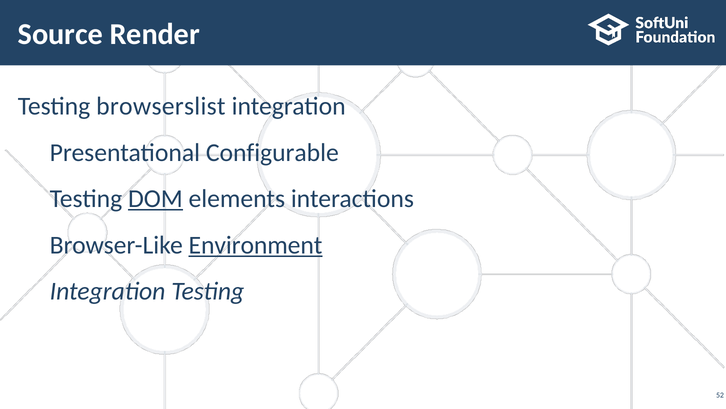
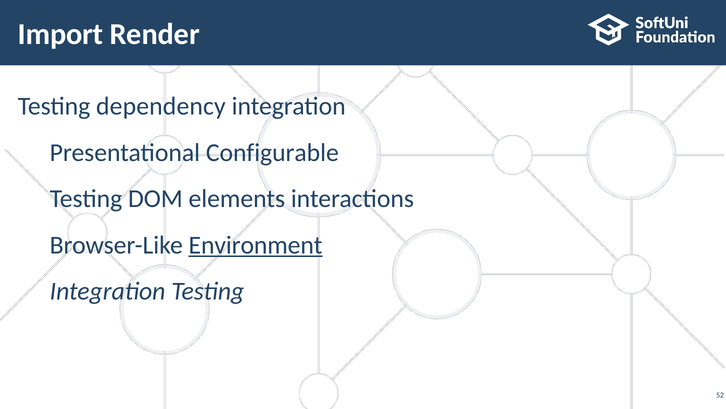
Source: Source -> Import (60, 34)
browserslist: browserslist -> dependency (161, 106)
DOM underline: present -> none (155, 199)
